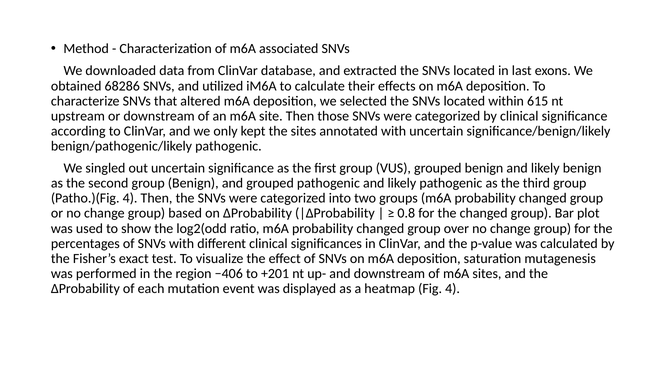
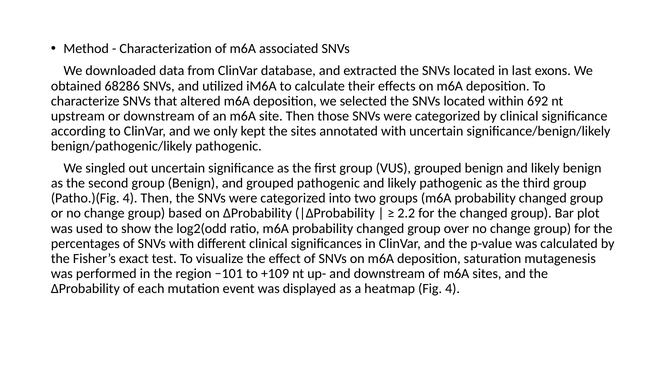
615: 615 -> 692 (538, 101)
0.8: 0.8 -> 2.2 (406, 213)
−406: −406 -> −101 (229, 273)
+201: +201 -> +109 (275, 273)
